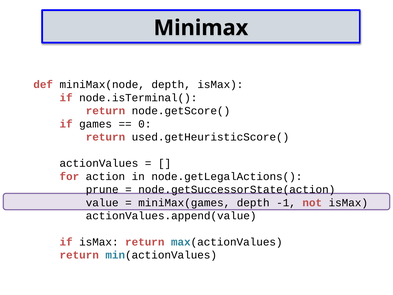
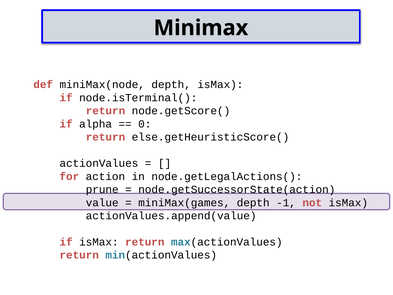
games: games -> alpha (96, 124)
used.getHeuristicScore(: used.getHeuristicScore( -> else.getHeuristicScore( (210, 137)
